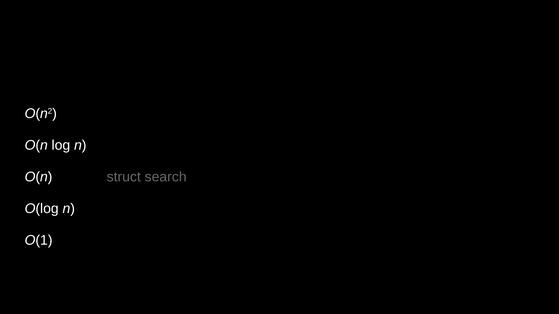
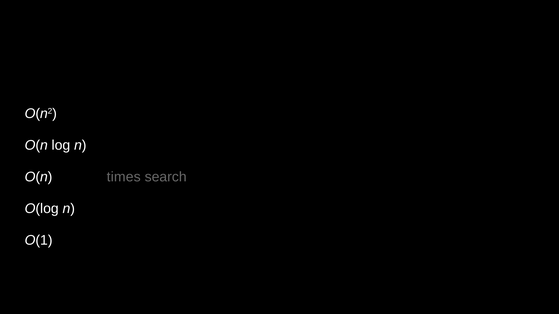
struct: struct -> times (124, 177)
